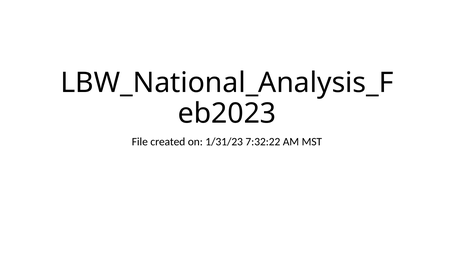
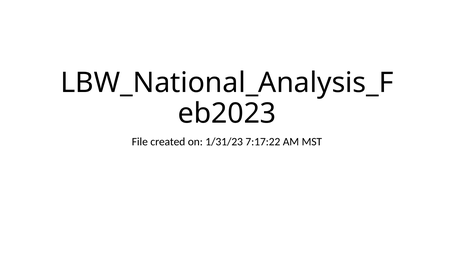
7:32:22: 7:32:22 -> 7:17:22 (263, 142)
